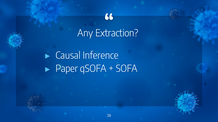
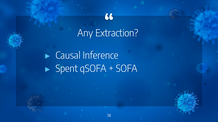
Paper: Paper -> Spent (67, 69)
